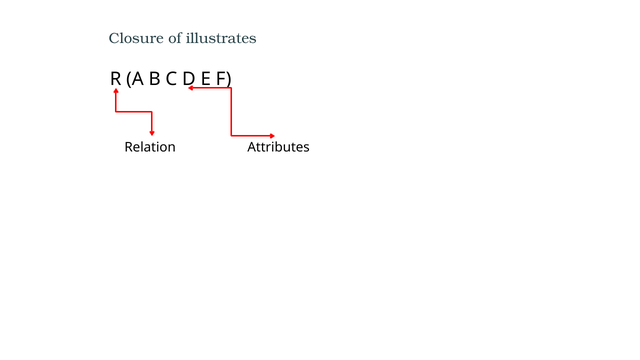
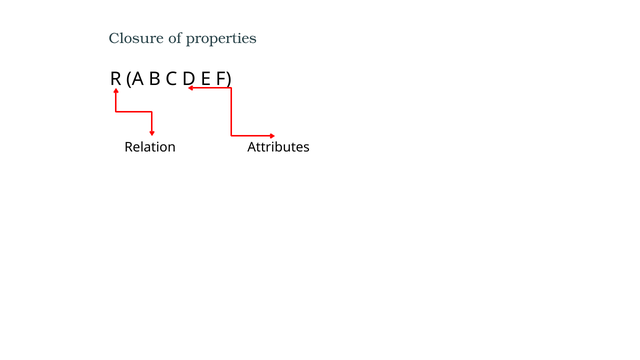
illustrates: illustrates -> properties (221, 39)
